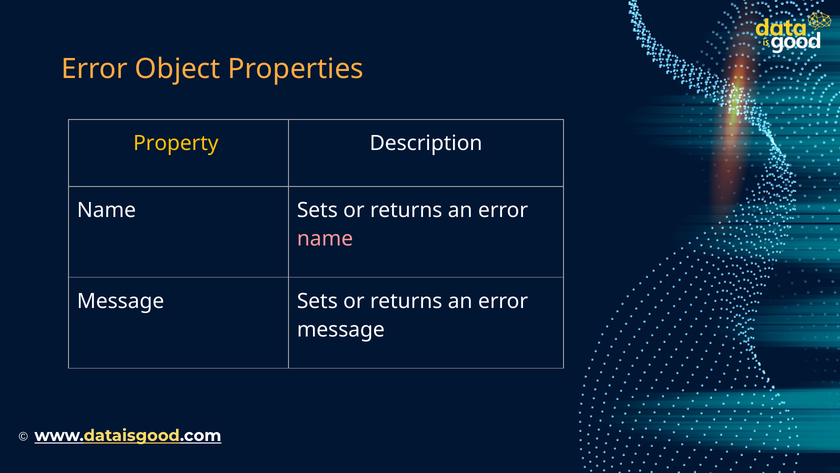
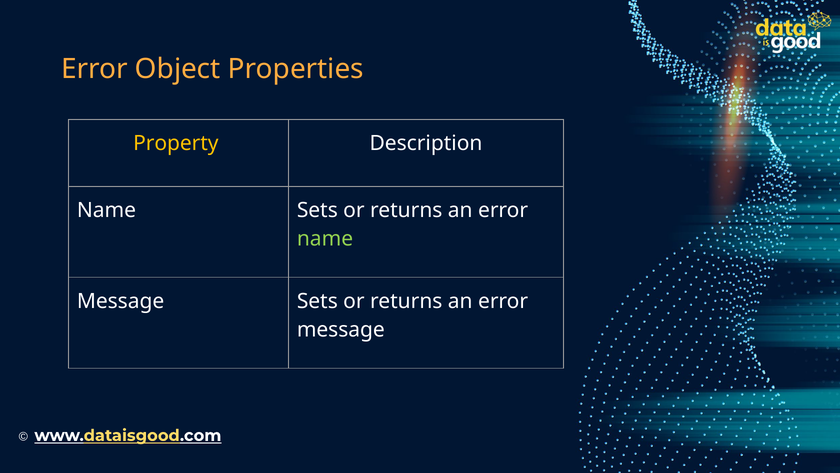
name colour: pink -> light green (325, 239)
